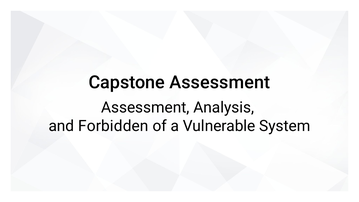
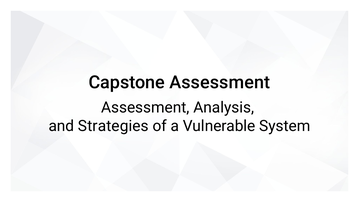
Forbidden: Forbidden -> Strategies (113, 126)
